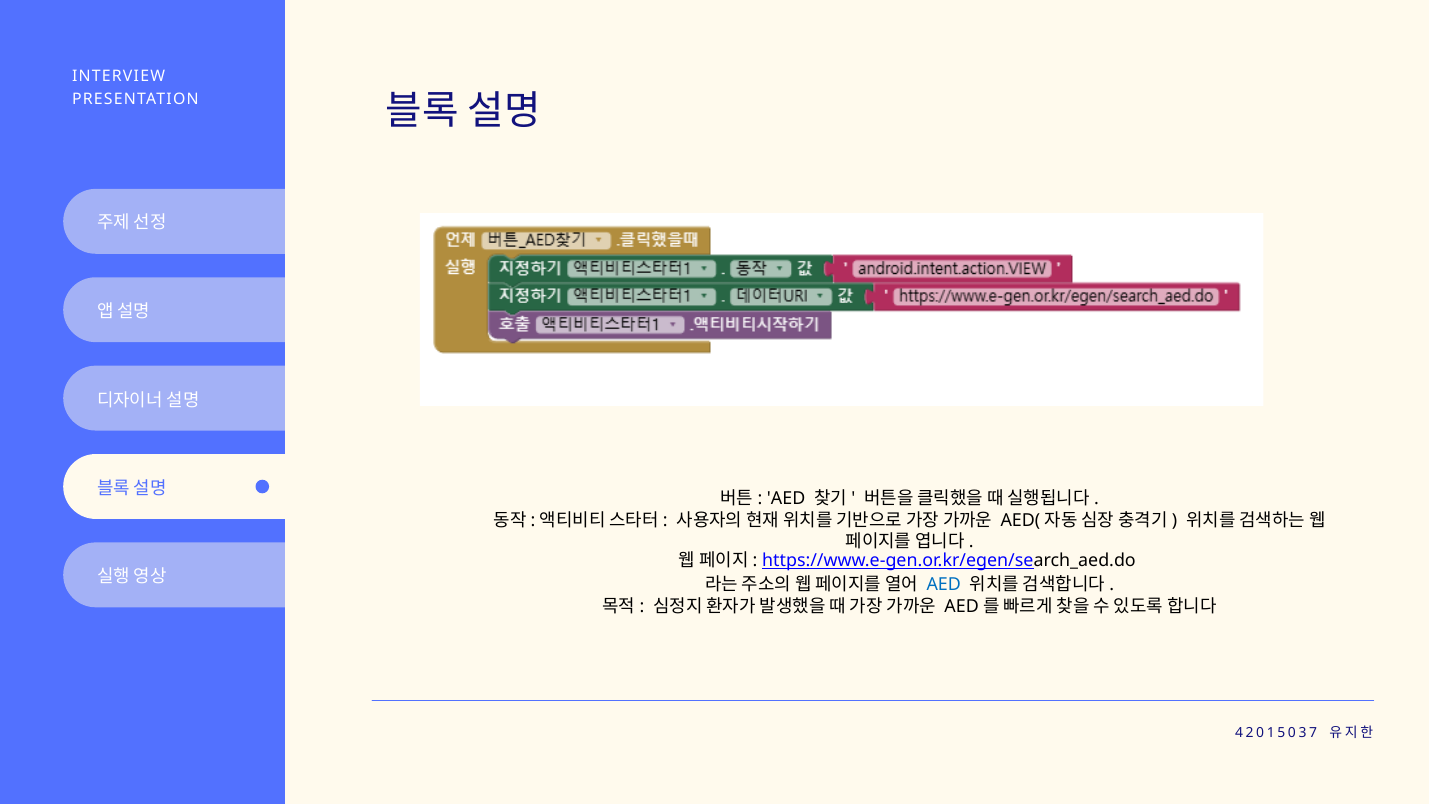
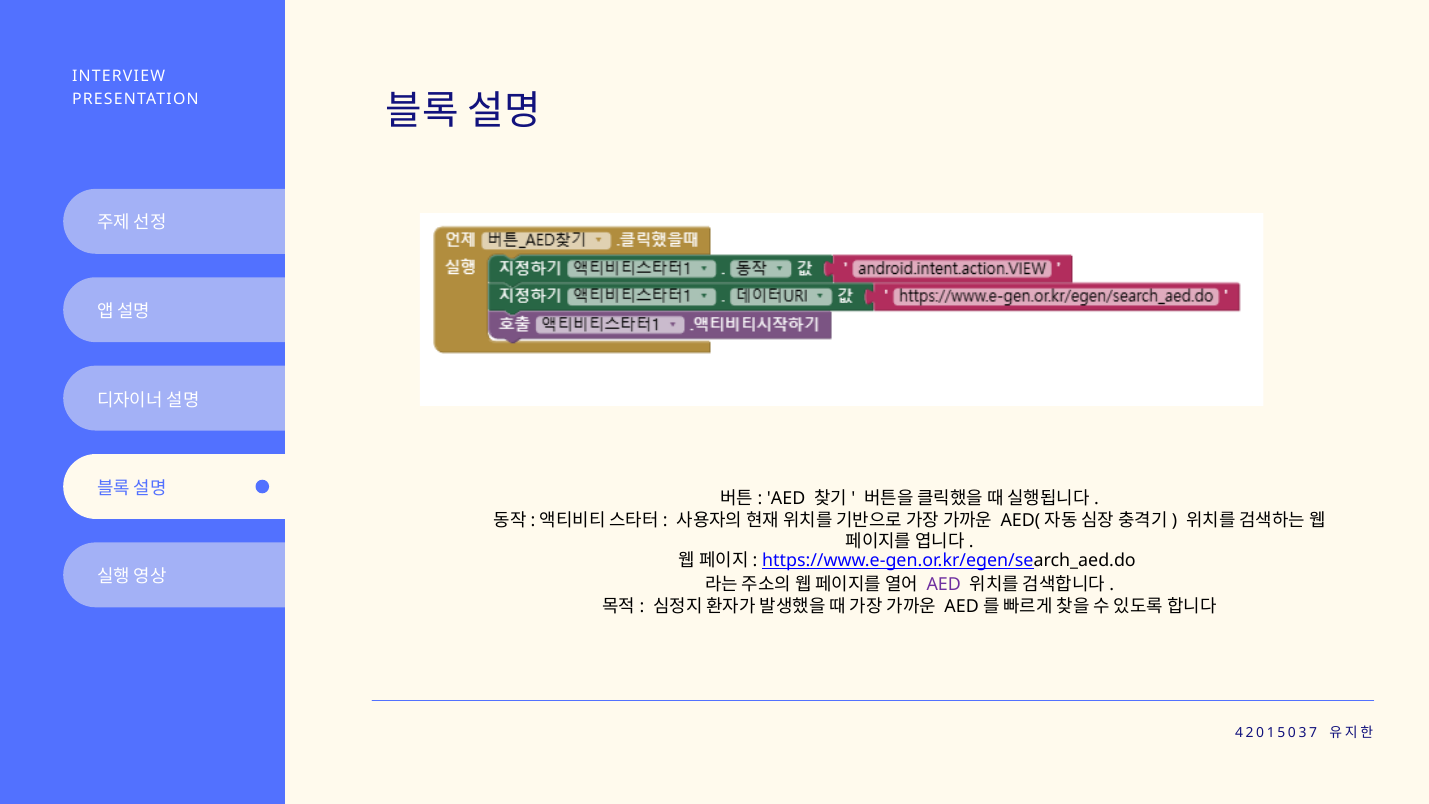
AED colour: blue -> purple (944, 585)
